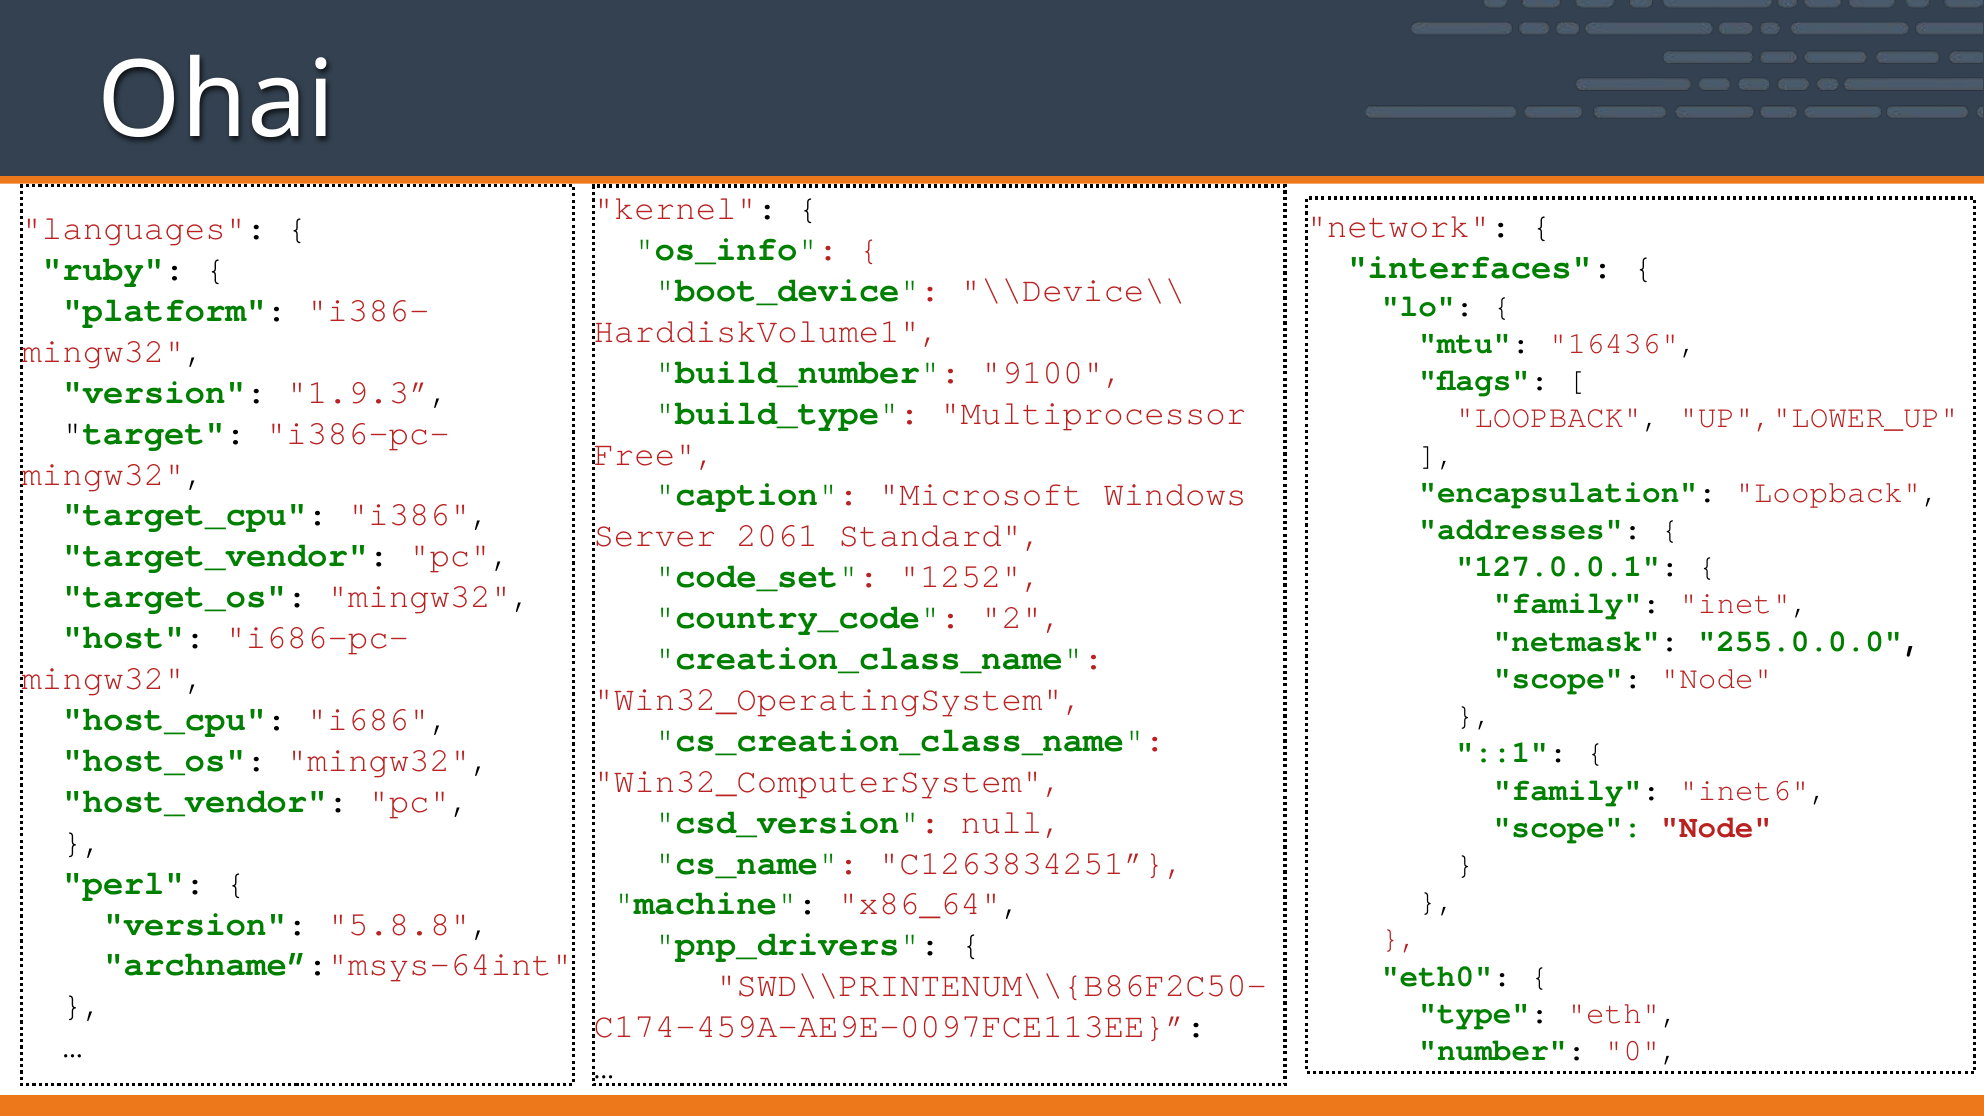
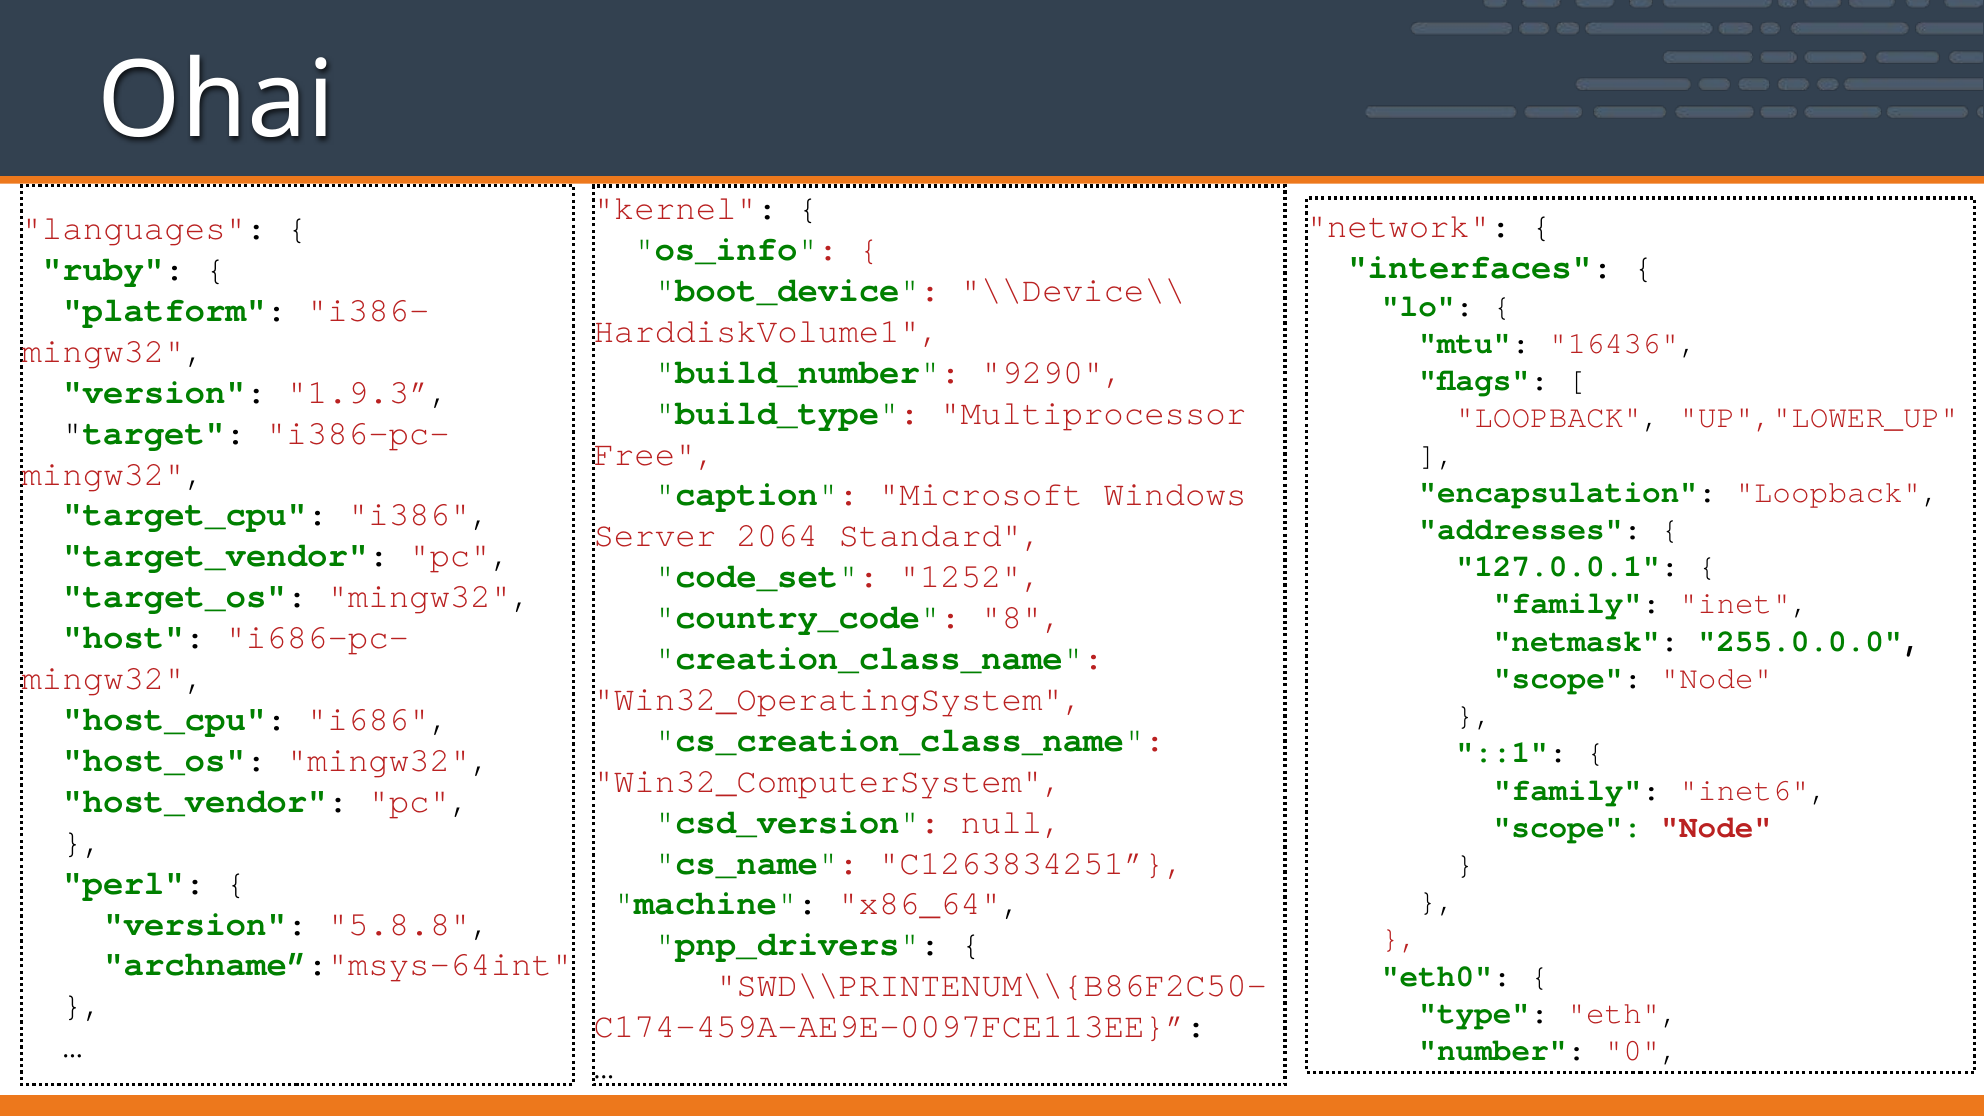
9100: 9100 -> 9290 (1053, 372)
2061: 2061 -> 2064 (777, 536)
2: 2 -> 8 (1022, 617)
